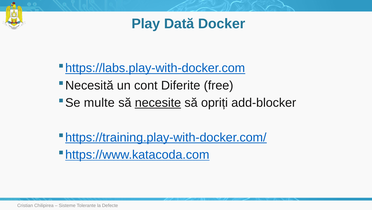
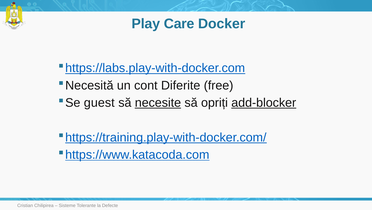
Dată: Dată -> Care (179, 24)
multe: multe -> guest (99, 102)
add-blocker underline: none -> present (264, 102)
